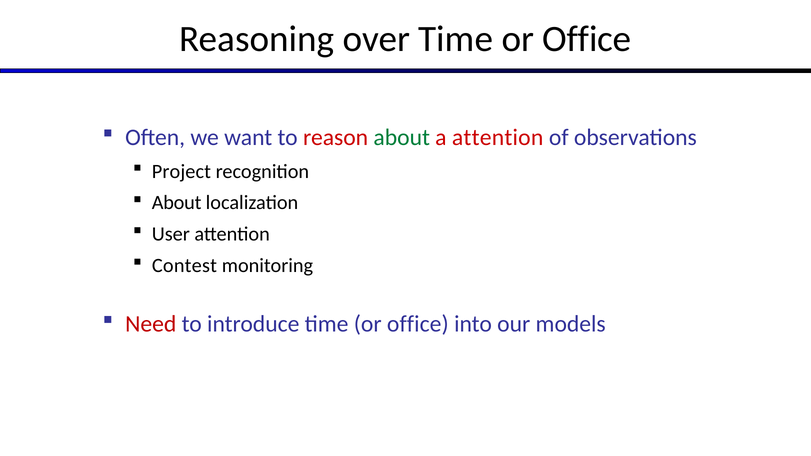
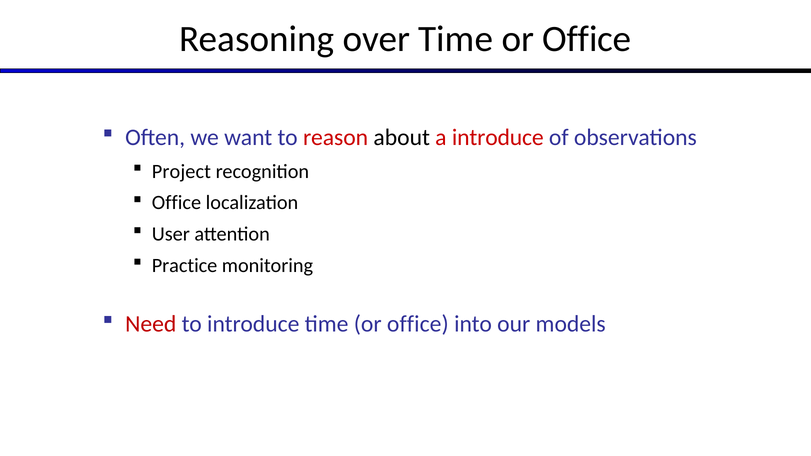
about colour: green -> black (402, 137)
a attention: attention -> introduce (498, 137)
About: About -> Office (176, 203)
Contest: Contest -> Practice (185, 265)
